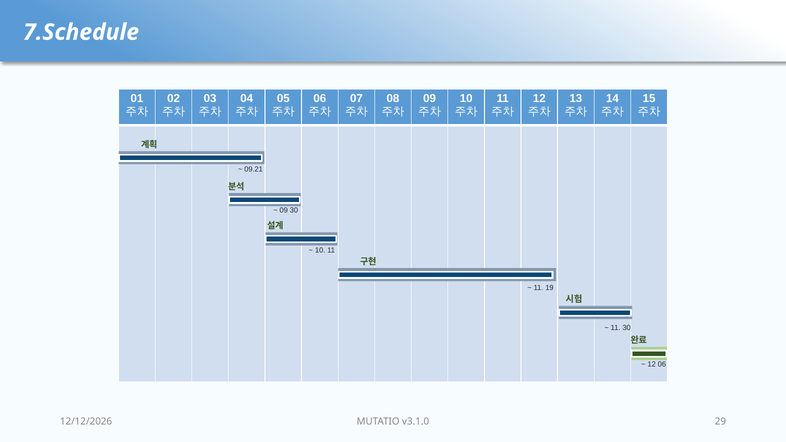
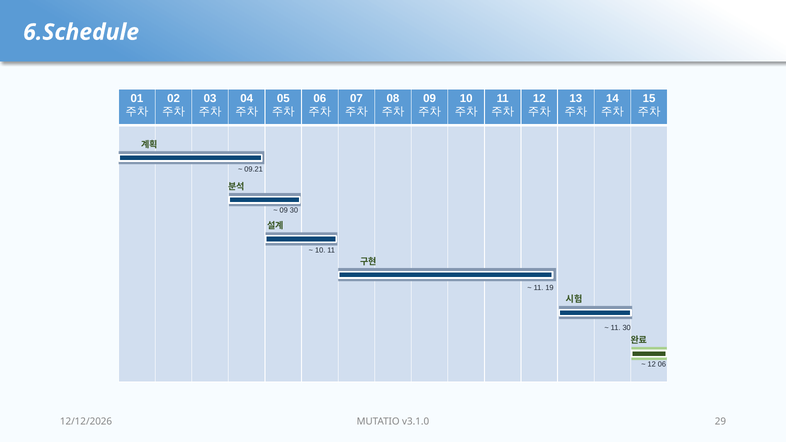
7.Schedule: 7.Schedule -> 6.Schedule (81, 32)
